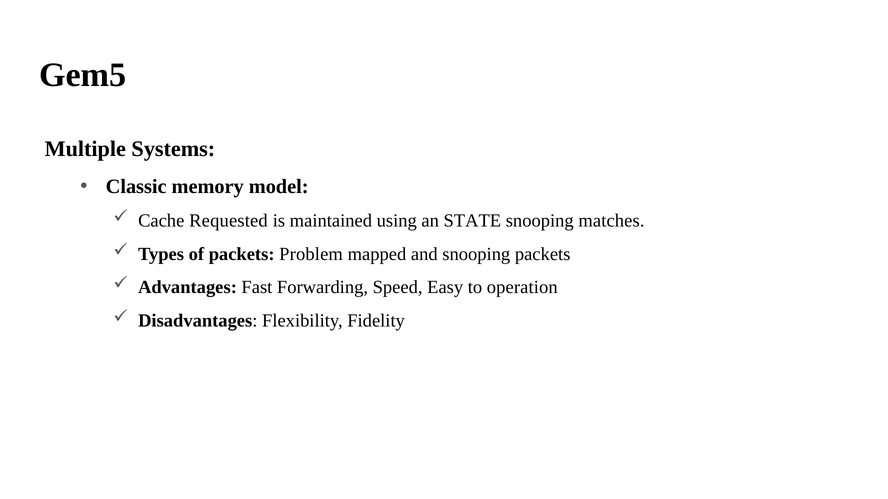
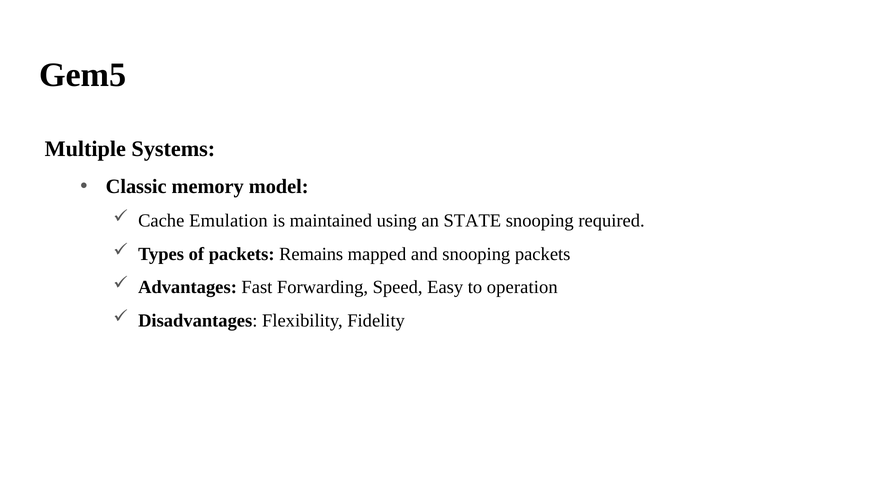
Requested: Requested -> Emulation (228, 221)
matches: matches -> required (612, 221)
Problem: Problem -> Remains (311, 254)
